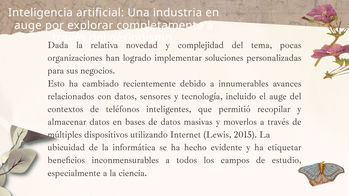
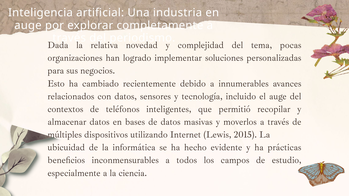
etiquetar: etiquetar -> prácticas (284, 148)
